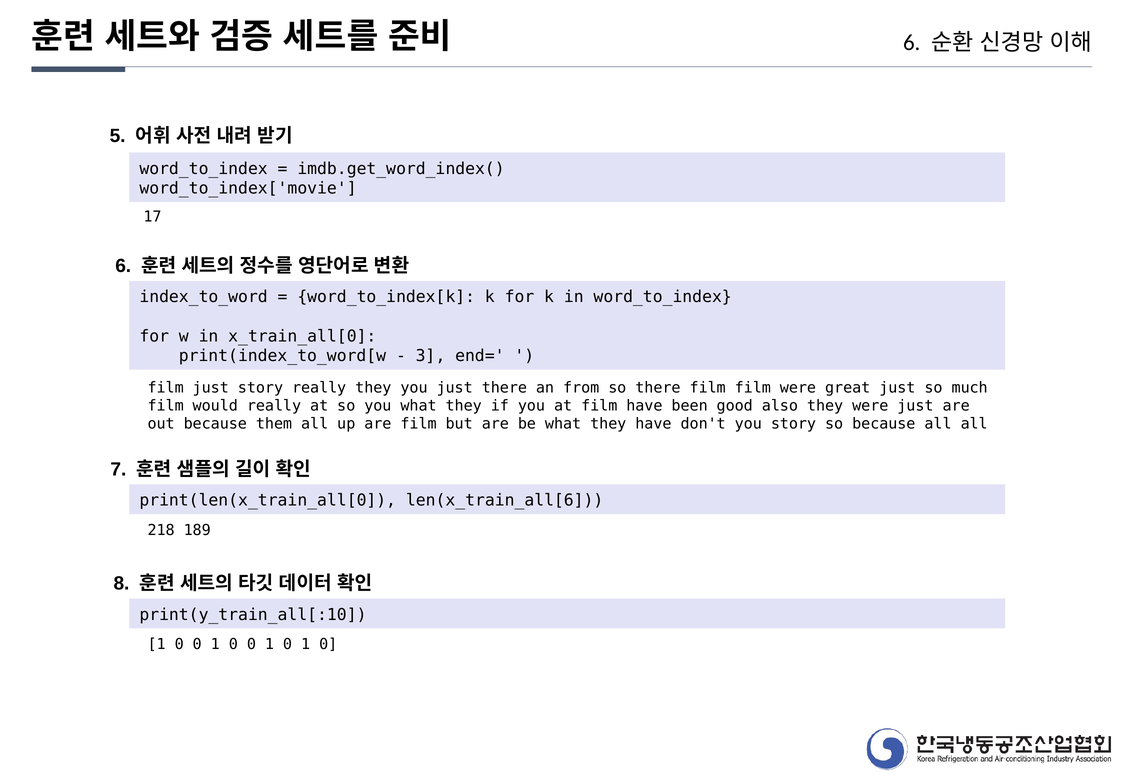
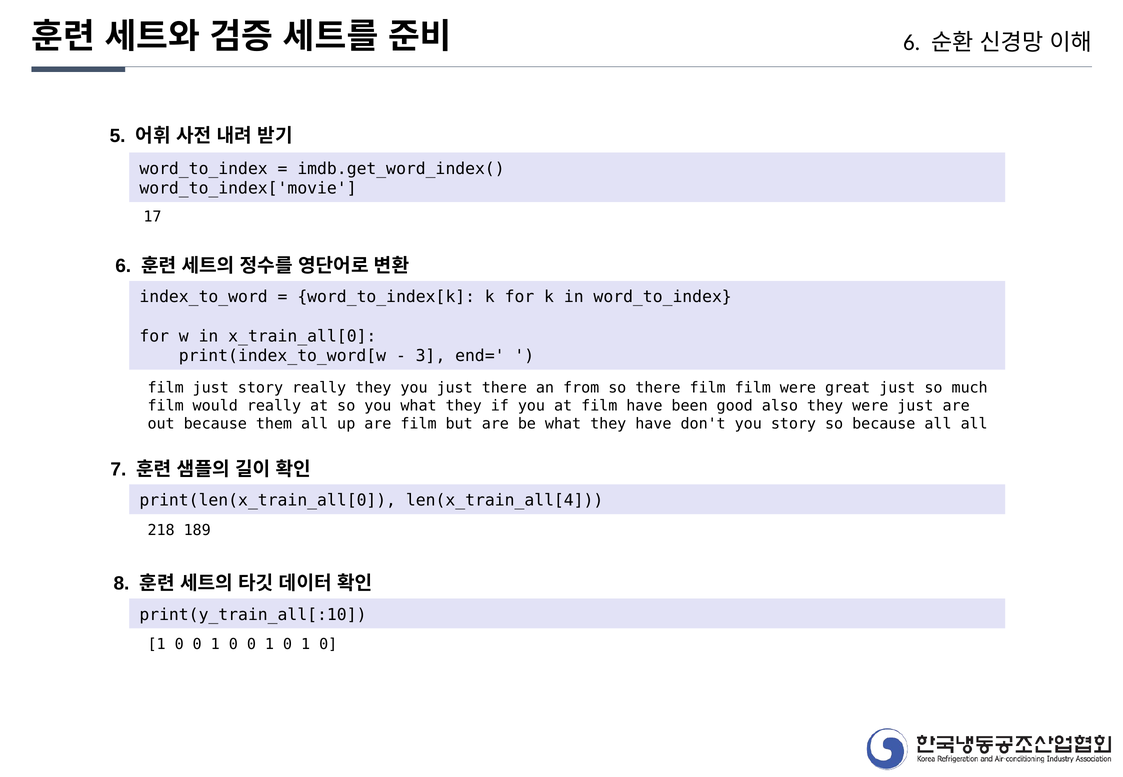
len(x_train_all[6: len(x_train_all[6 -> len(x_train_all[4 (505, 501)
